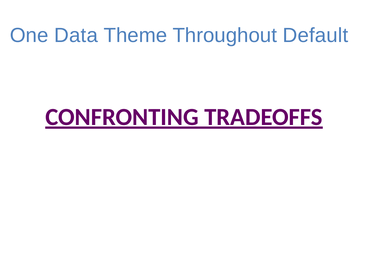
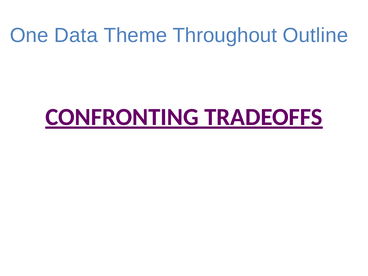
Default: Default -> Outline (315, 35)
